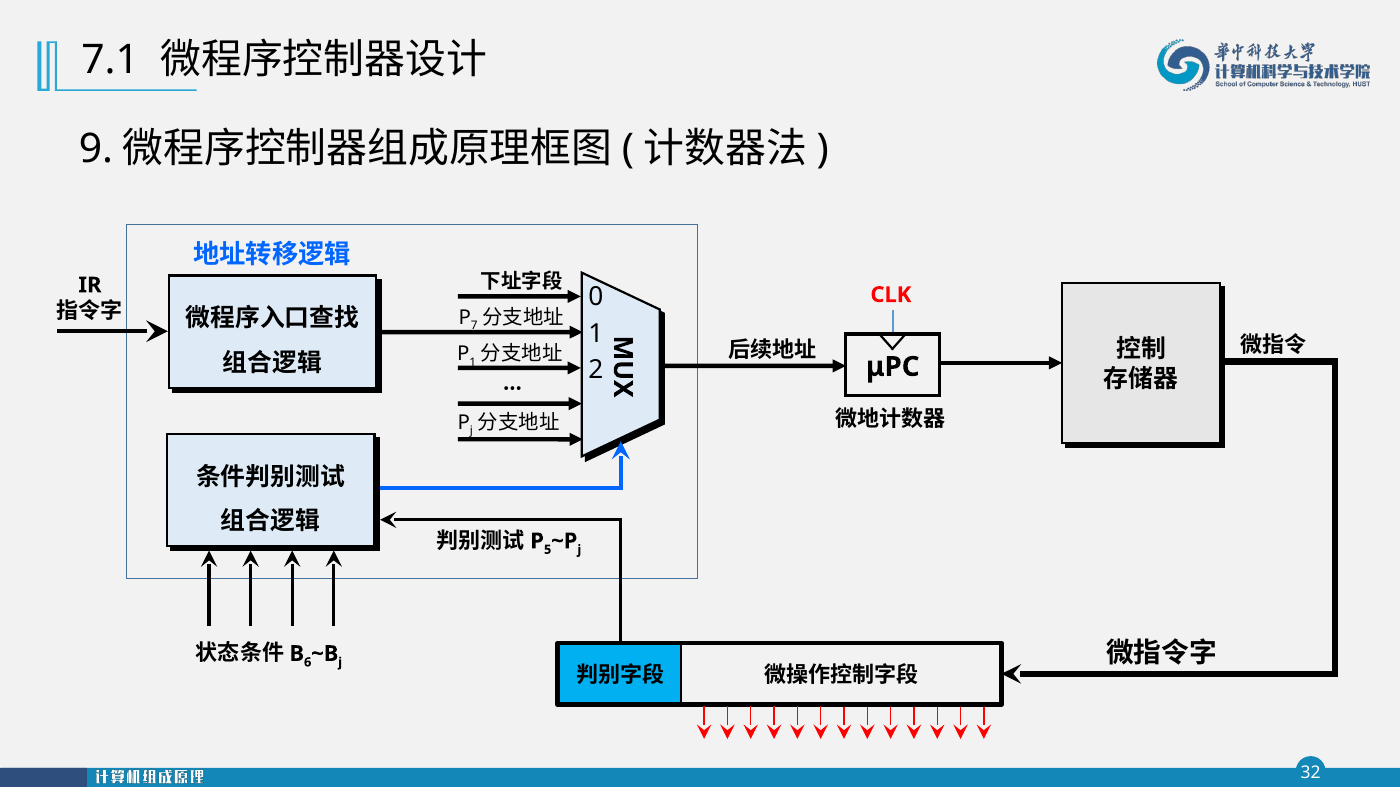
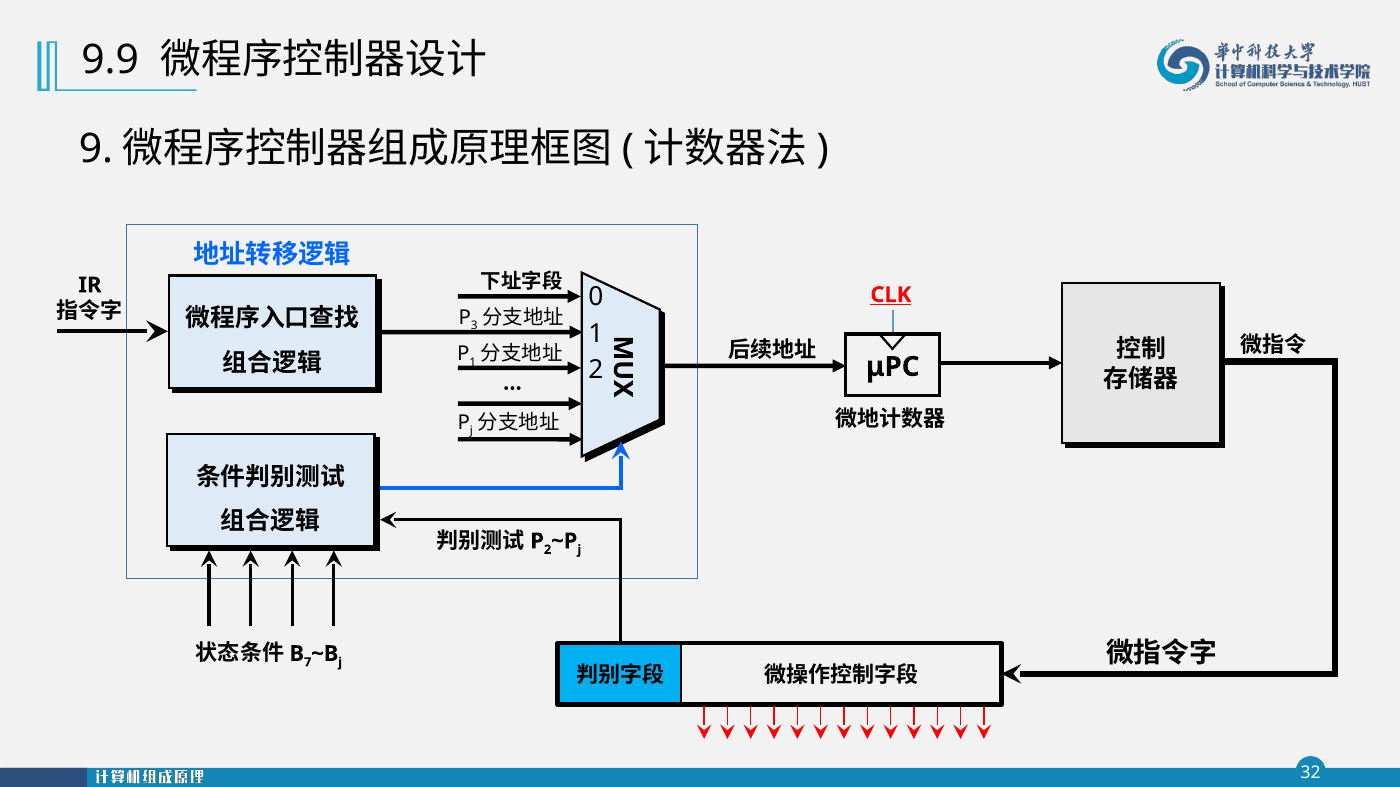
7.1: 7.1 -> 9.9 (110, 60)
CLK underline: none -> present (891, 295)
7: 7 -> 3 (474, 326)
5: 5 -> 2 (548, 550)
6: 6 -> 7 (308, 663)
